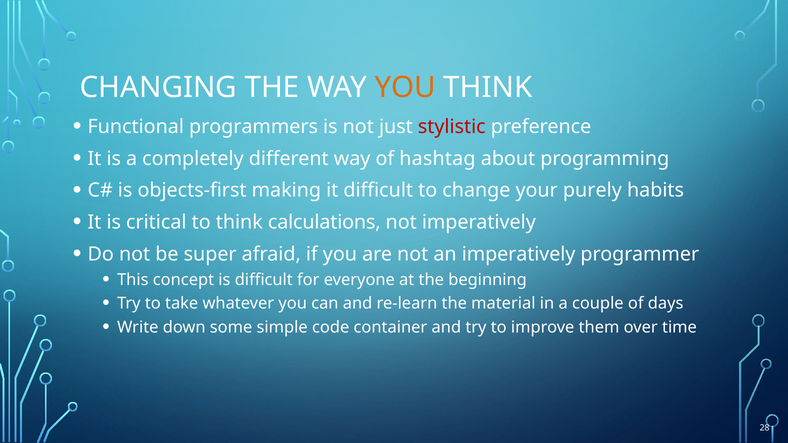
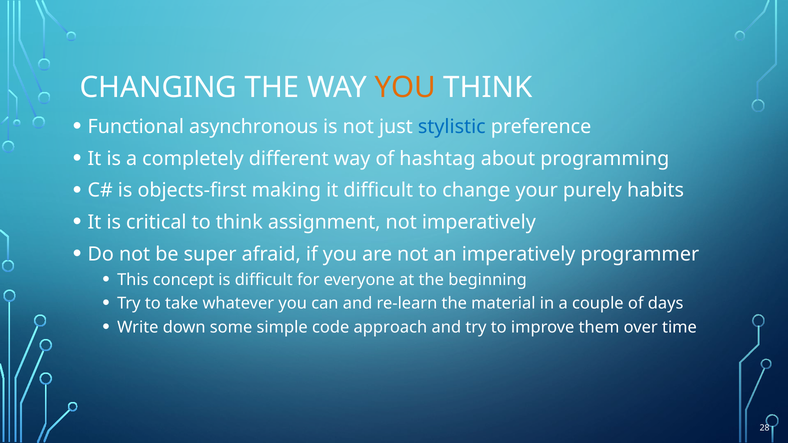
programmers: programmers -> asynchronous (254, 127)
stylistic colour: red -> blue (452, 127)
calculations: calculations -> assignment (324, 222)
container: container -> approach (390, 327)
